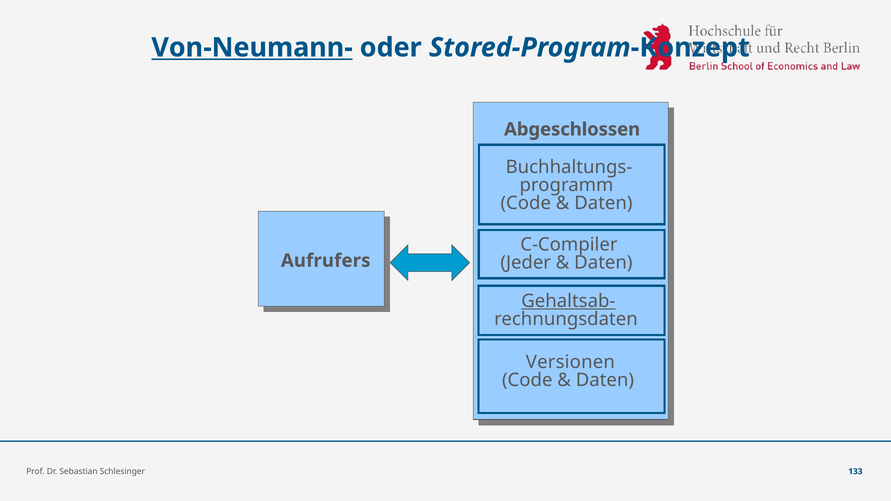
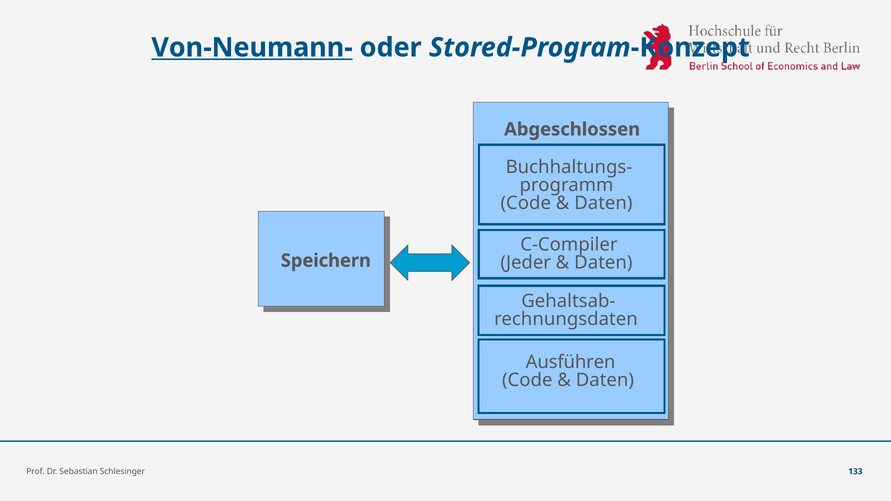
Aufrufers: Aufrufers -> Speichern (326, 261)
Gehaltsab- underline: present -> none (568, 301)
Versionen: Versionen -> Ausführen (571, 362)
